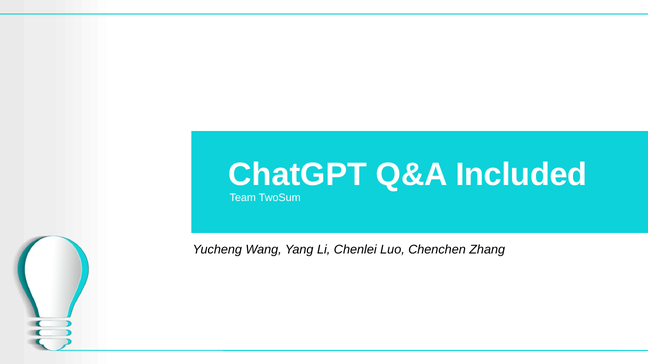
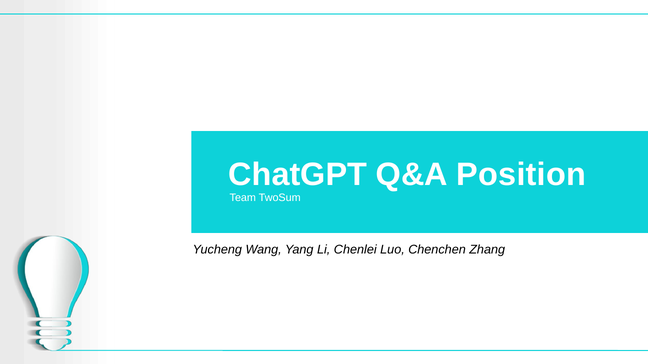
Included: Included -> Position (521, 175)
